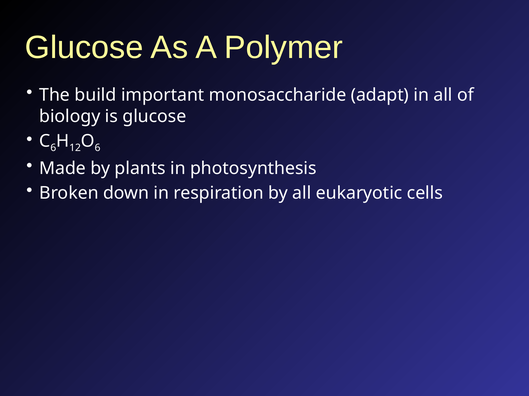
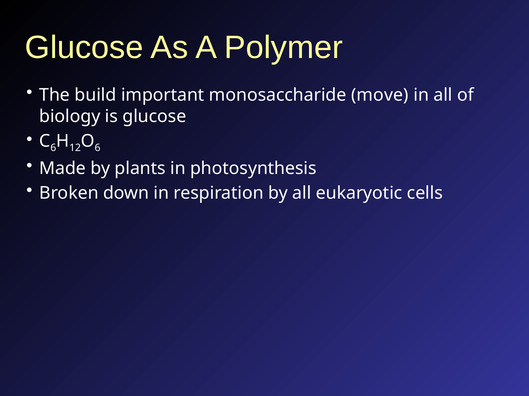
adapt: adapt -> move (380, 95)
